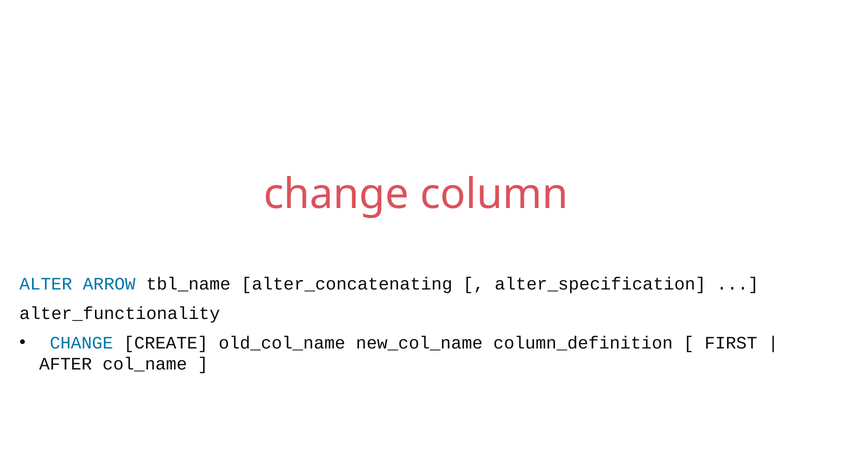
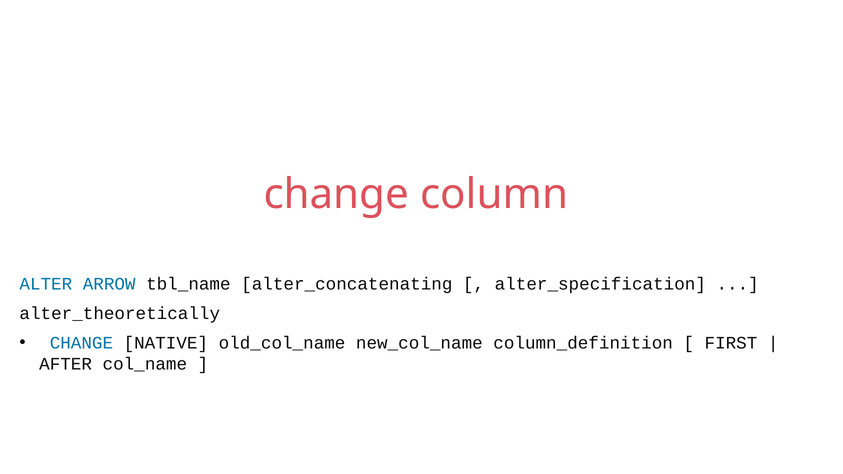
alter_functionality: alter_functionality -> alter_theoretically (120, 314)
CREATE: CREATE -> NATIVE (166, 343)
